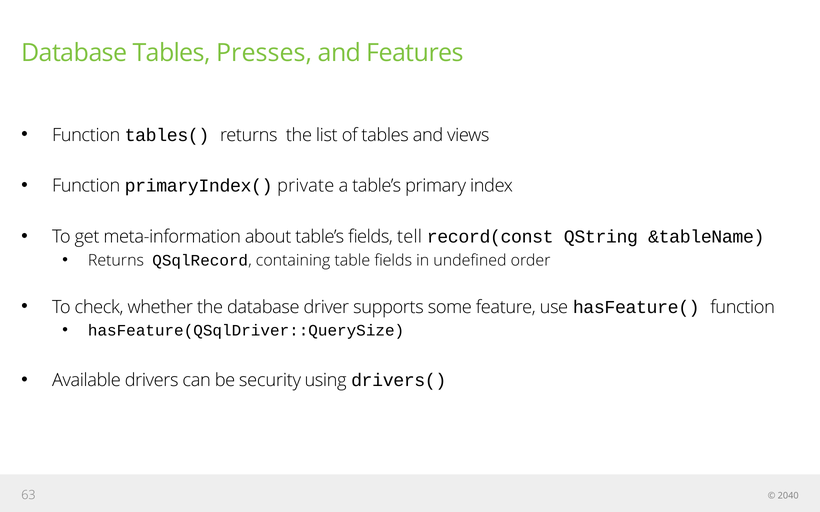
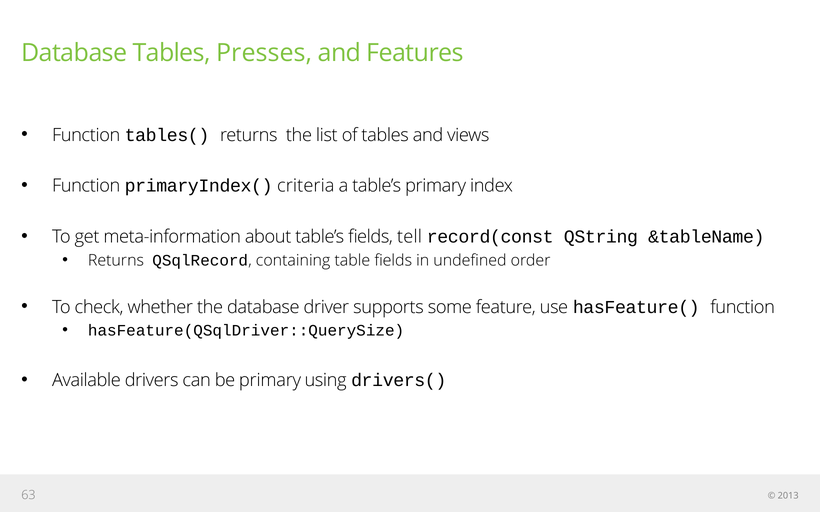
private: private -> criteria (306, 186)
be security: security -> primary (270, 381)
2040: 2040 -> 2013 (788, 496)
